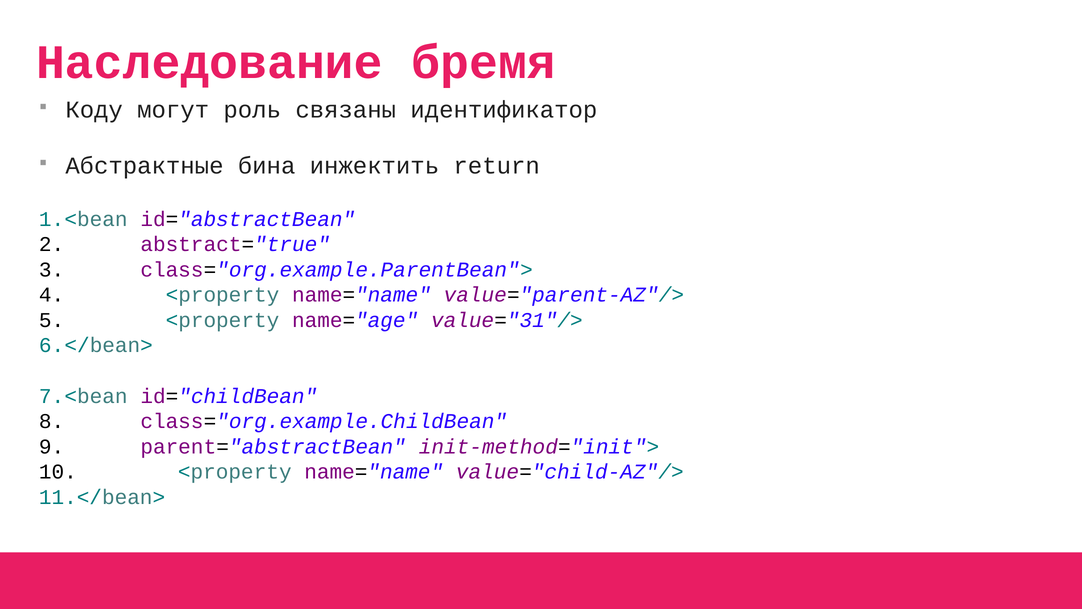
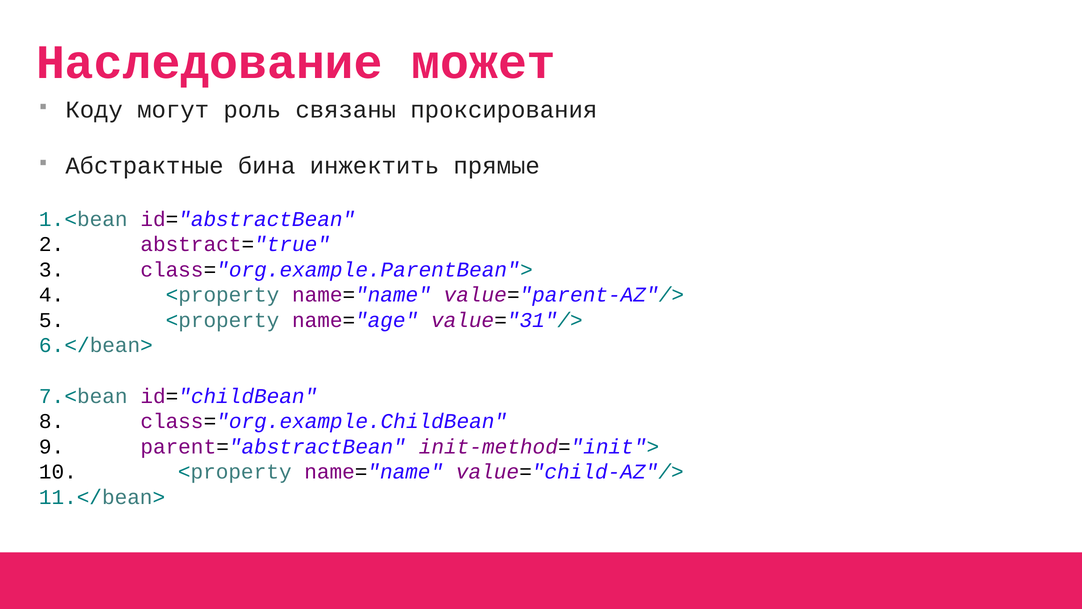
бремя: бремя -> может (484, 62)
идентификатор: идентификатор -> проксирования (504, 110)
return: return -> прямые (497, 166)
